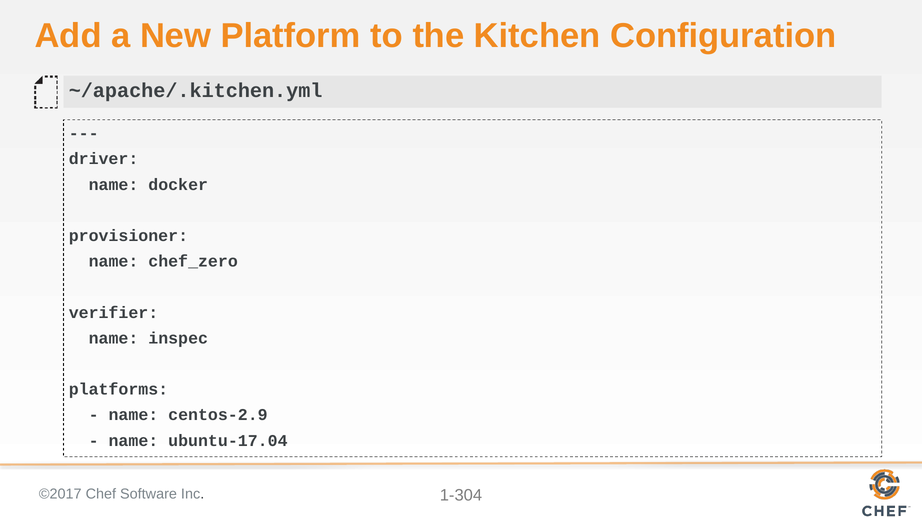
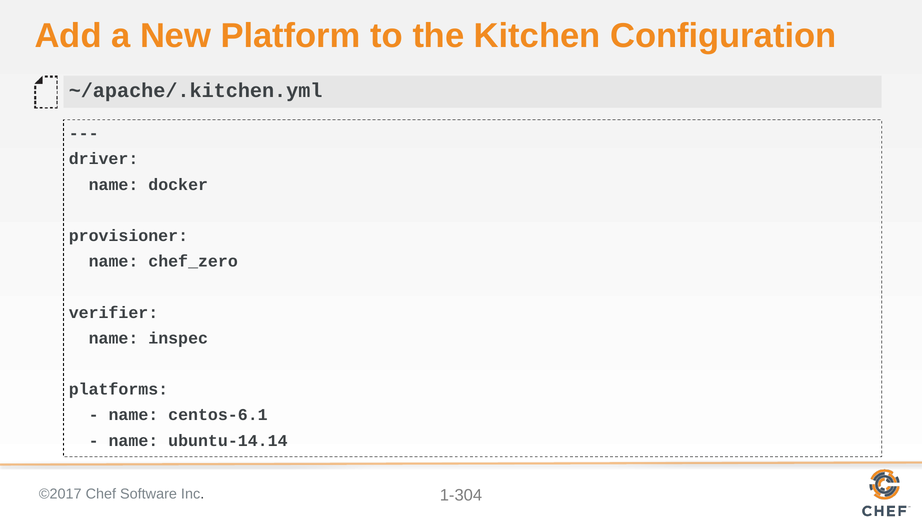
centos-2.9: centos-2.9 -> centos-6.1 (218, 415)
ubuntu-17.04: ubuntu-17.04 -> ubuntu-14.14 (228, 441)
